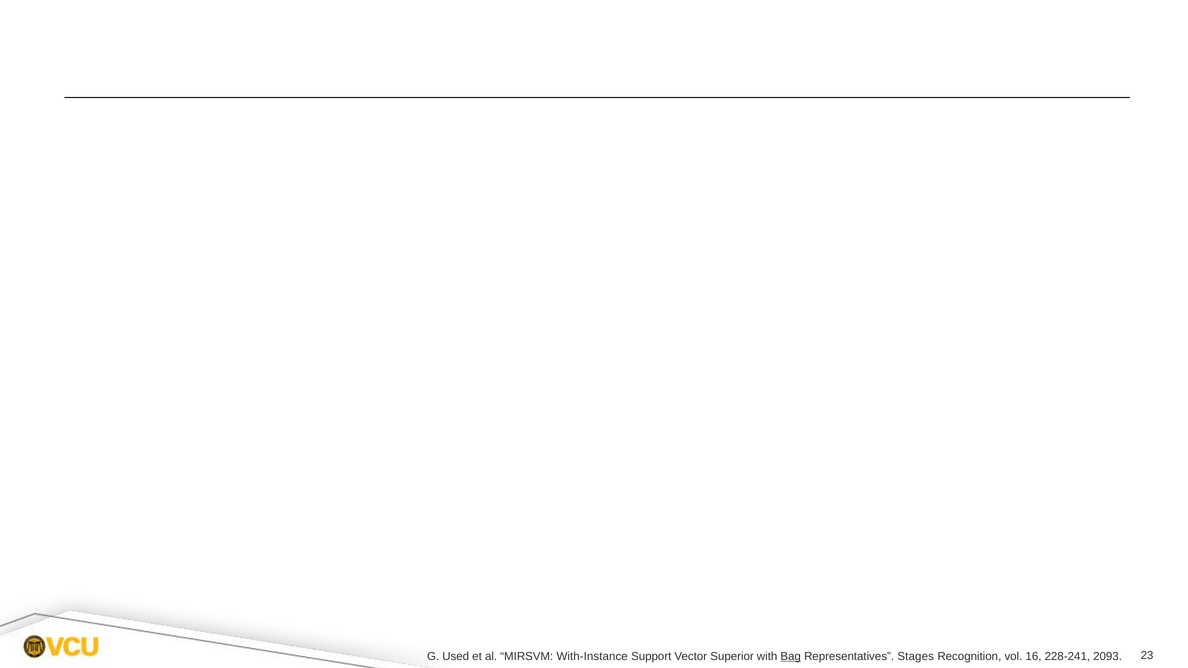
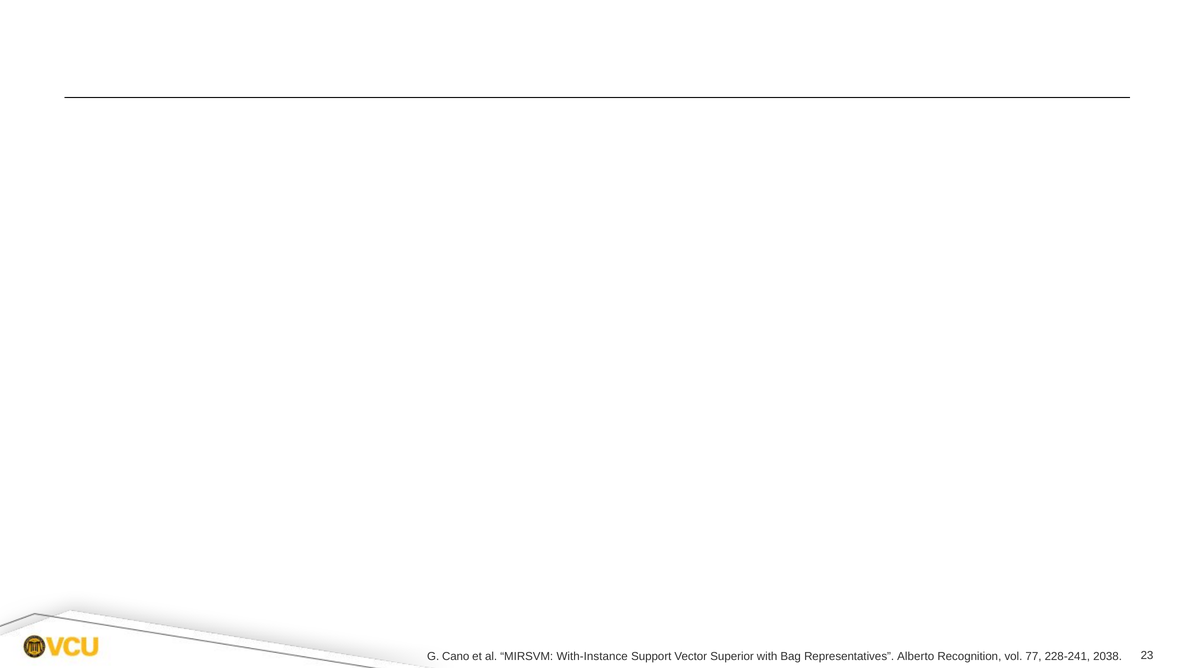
Used: Used -> Cano (456, 657)
Bag underline: present -> none (791, 657)
Stages: Stages -> Alberto (916, 657)
16: 16 -> 77 (1034, 657)
2093: 2093 -> 2038 (1108, 657)
